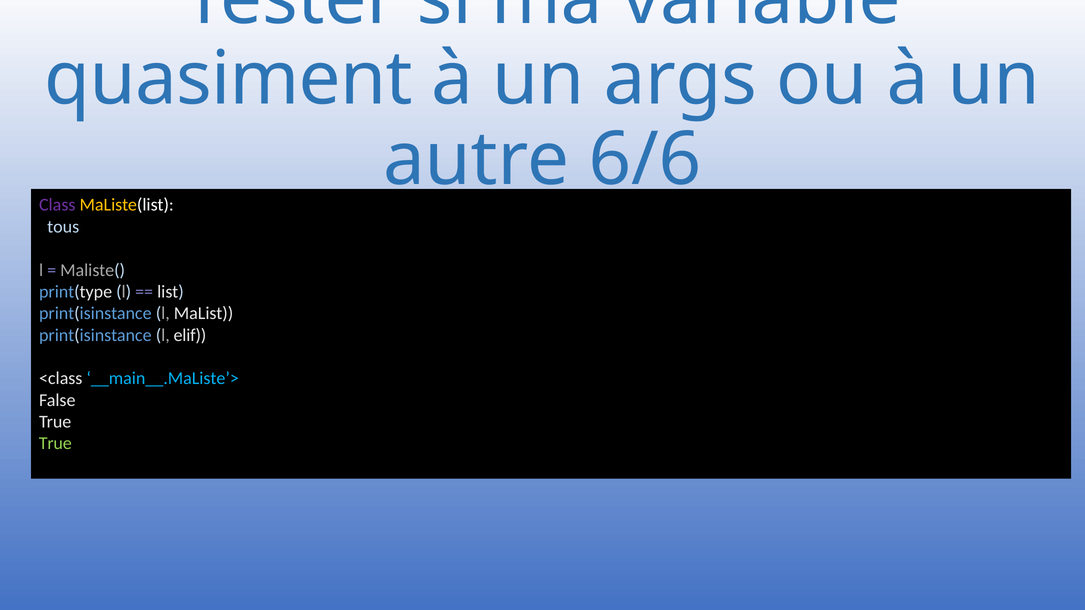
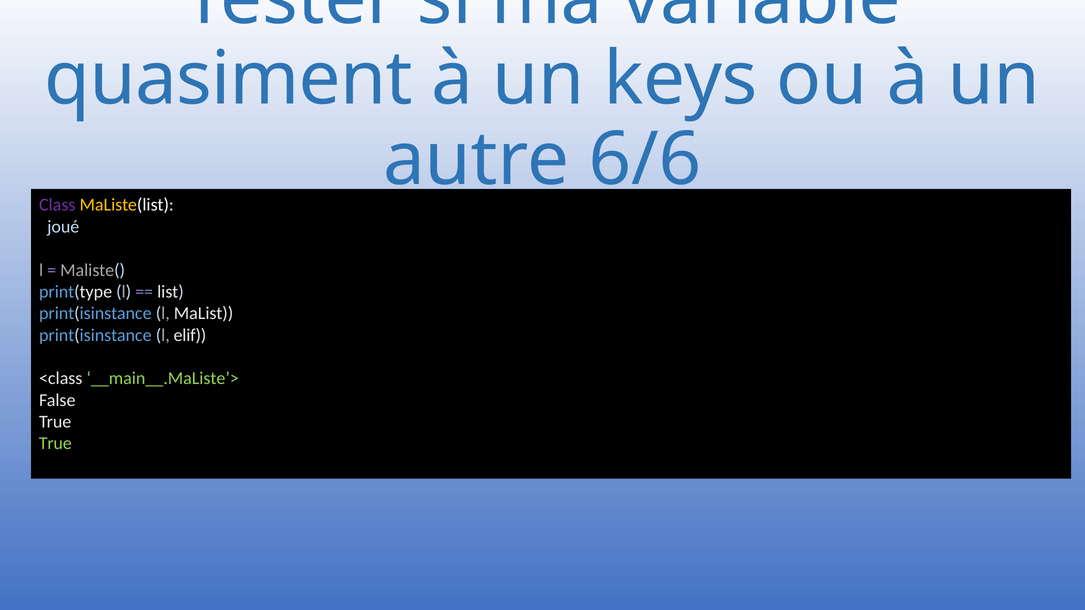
args: args -> keys (681, 79)
tous: tous -> joué (63, 227)
__main__.MaListe’> colour: light blue -> light green (163, 379)
